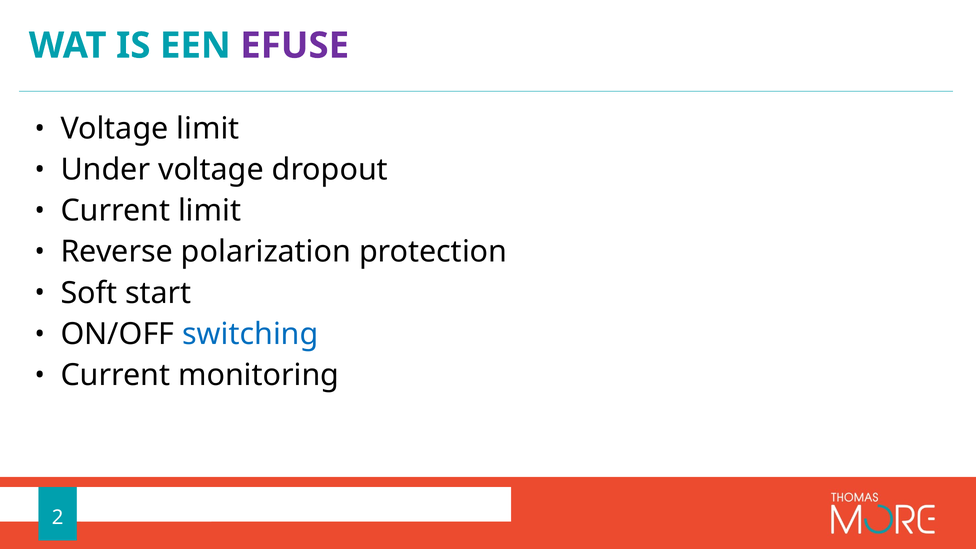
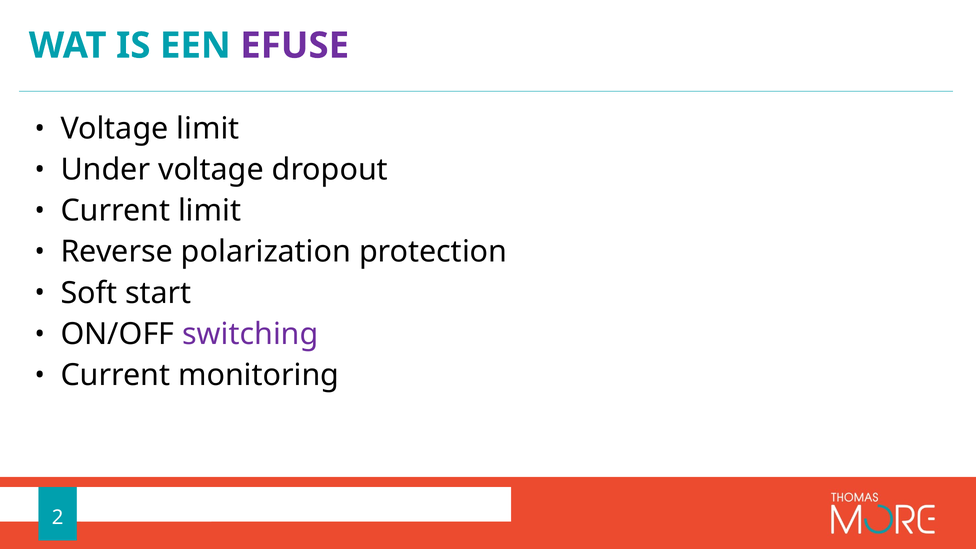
switching colour: blue -> purple (250, 334)
